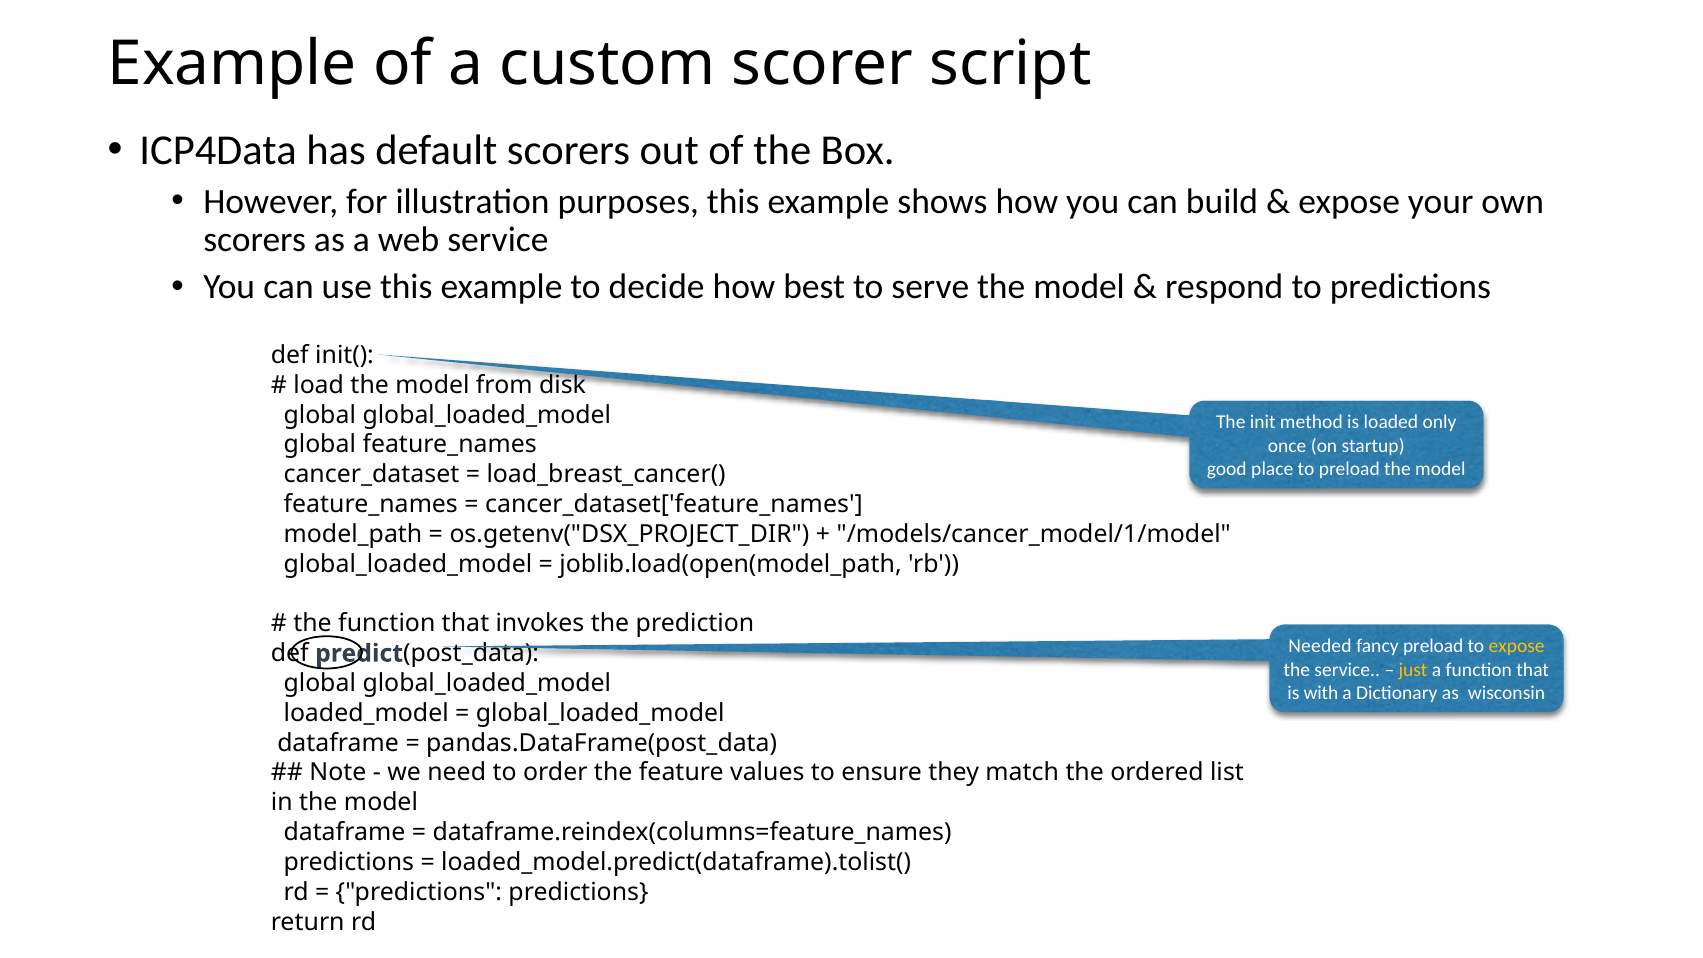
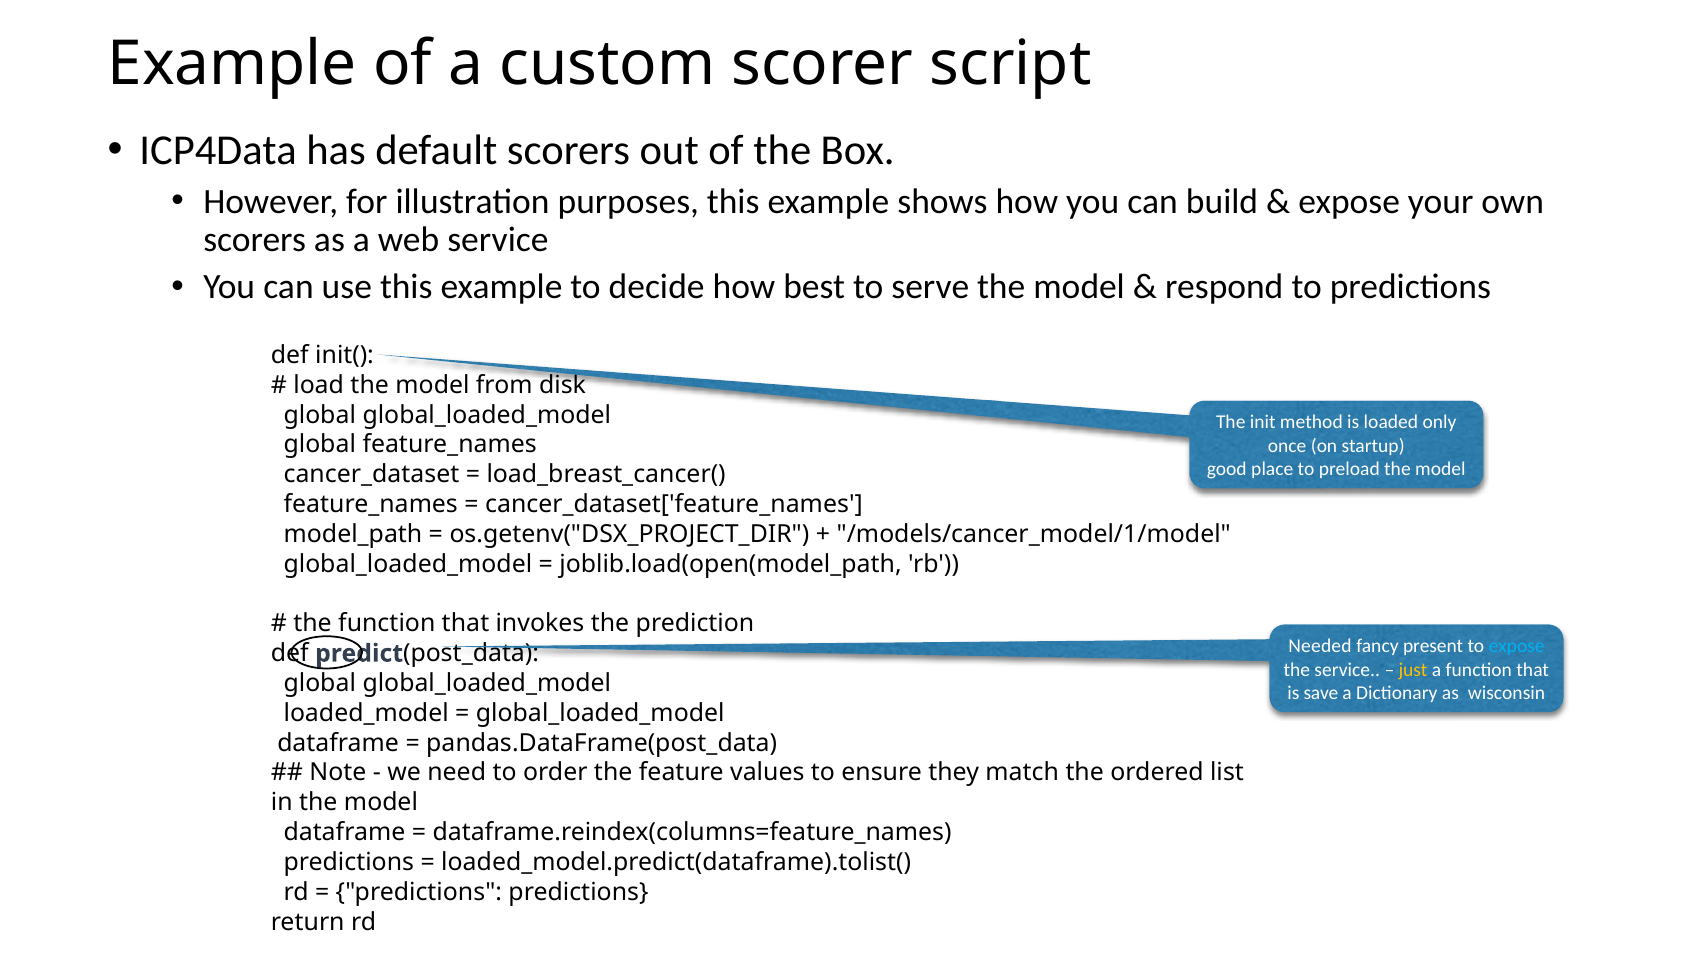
fancy preload: preload -> present (1433, 646)
expose colour: yellow -> light blue (1517, 646)
with: with -> save (1321, 693)
